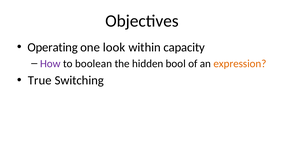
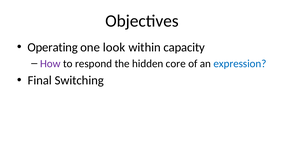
boolean: boolean -> respond (94, 63)
bool: bool -> core (176, 63)
expression colour: orange -> blue (240, 63)
True: True -> Final (40, 80)
